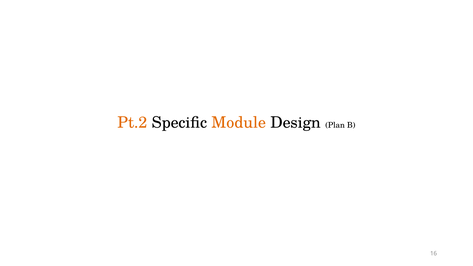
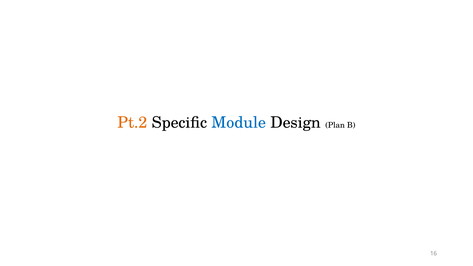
Module colour: orange -> blue (239, 123)
